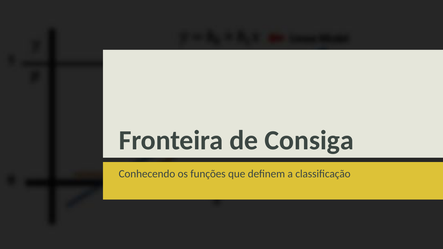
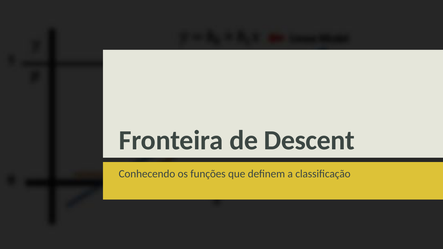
Consiga: Consiga -> Descent (309, 141)
